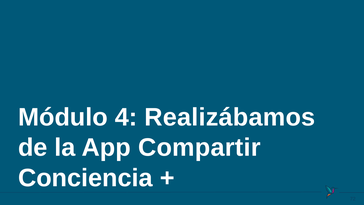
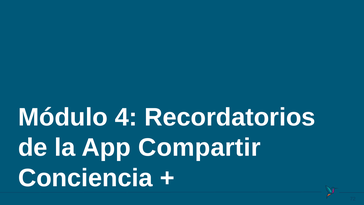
Realizábamos: Realizábamos -> Recordatorios (230, 117)
